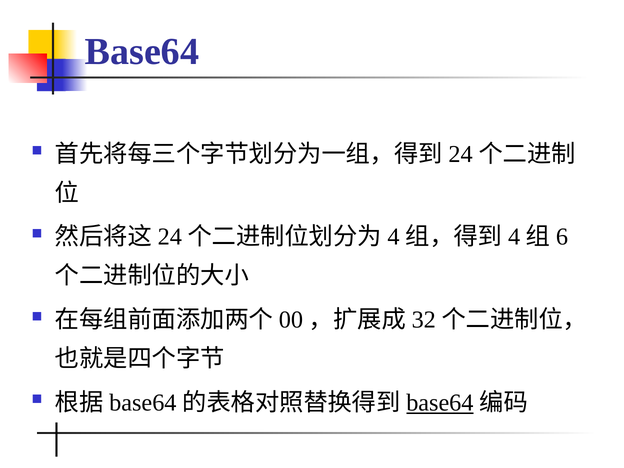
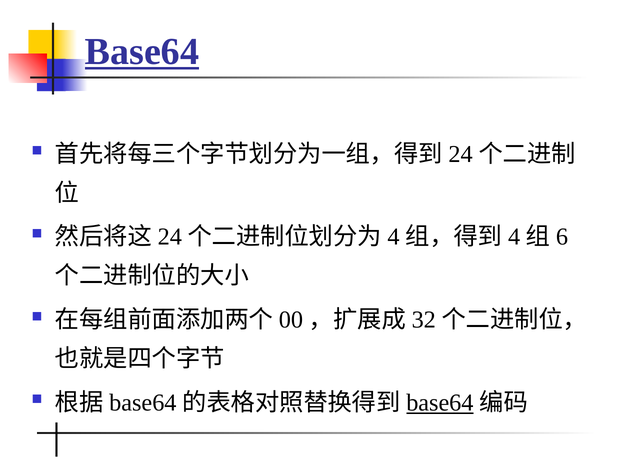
Base64 underline: none -> present (142, 52)
